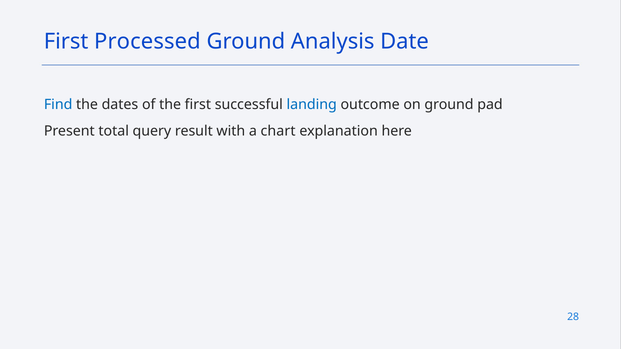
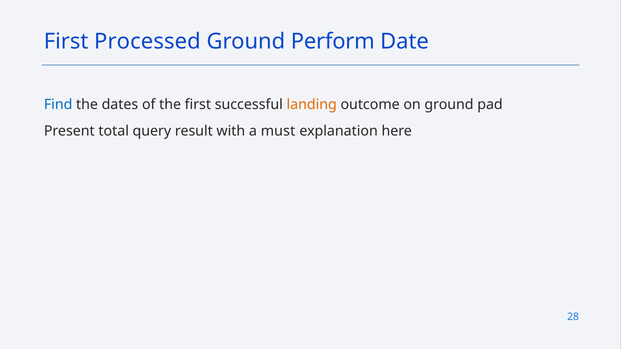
Analysis: Analysis -> Perform (333, 41)
landing colour: blue -> orange (312, 105)
chart: chart -> must (278, 131)
